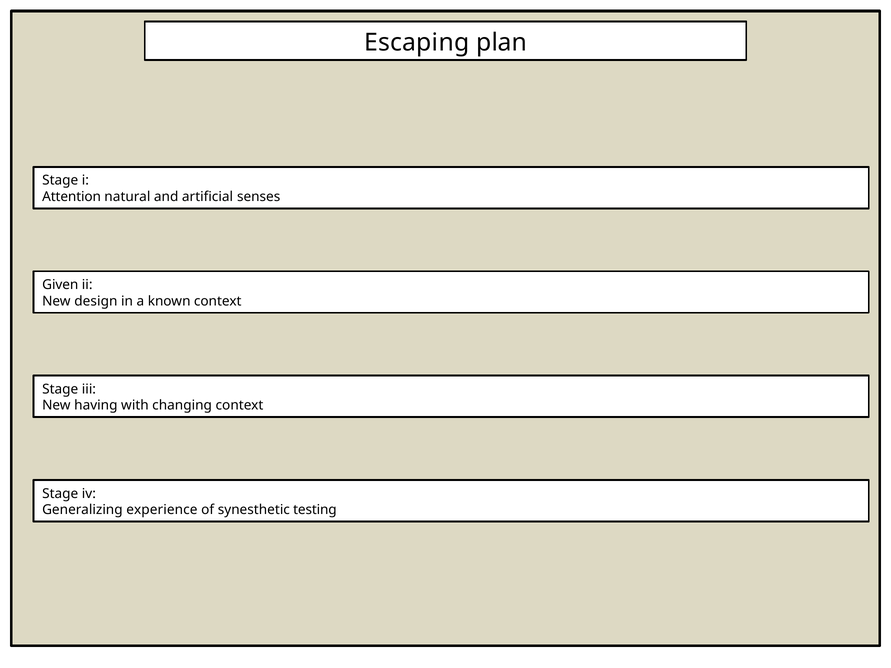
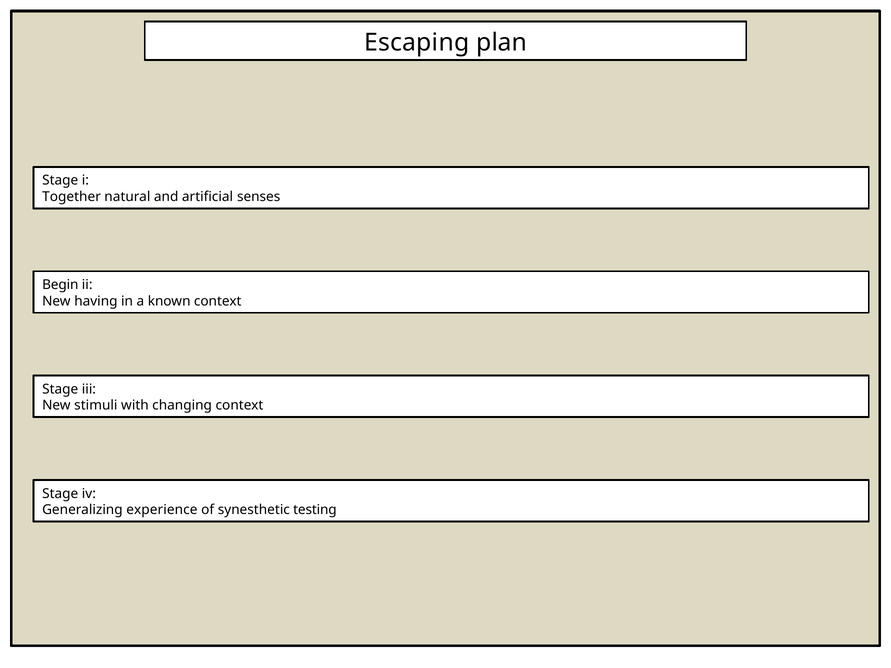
Attention: Attention -> Together (72, 197)
Given: Given -> Begin (60, 285)
design: design -> having (96, 301)
having: having -> stimuli (96, 406)
